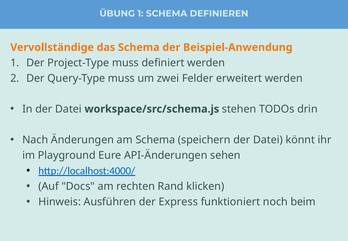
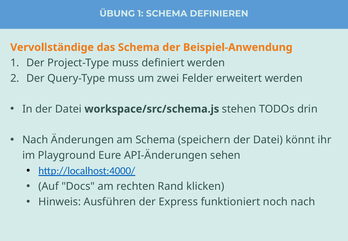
noch beim: beim -> nach (303, 202)
